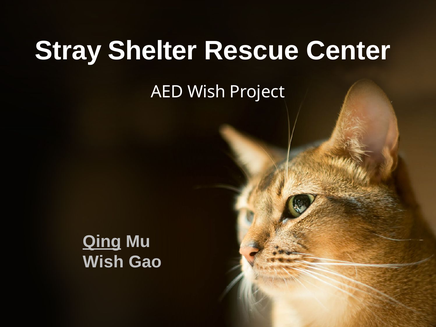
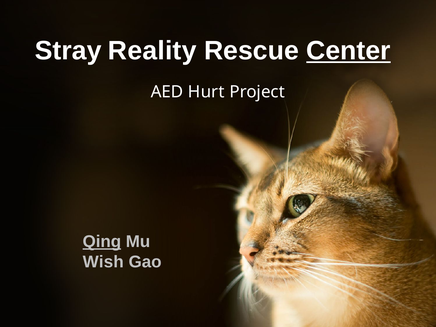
Shelter: Shelter -> Reality (152, 51)
Center underline: none -> present (348, 51)
AED Wish: Wish -> Hurt (206, 92)
